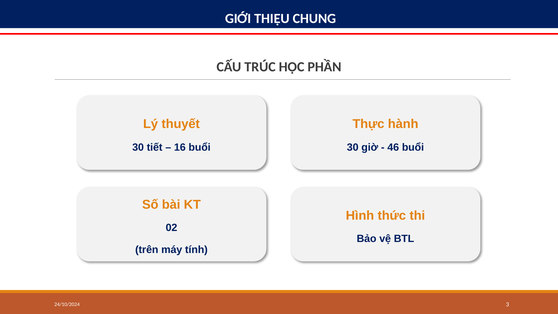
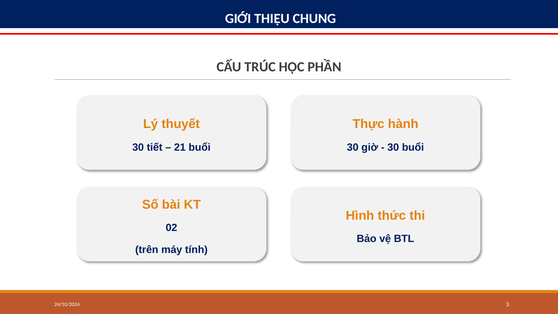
16: 16 -> 21 (180, 147)
46: 46 -> 30 (393, 147)
